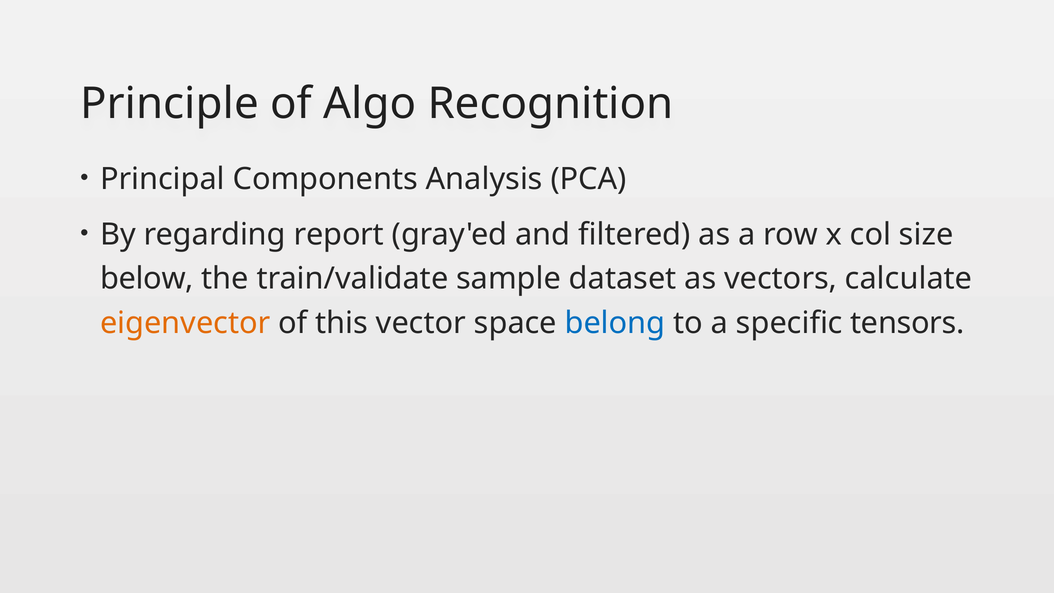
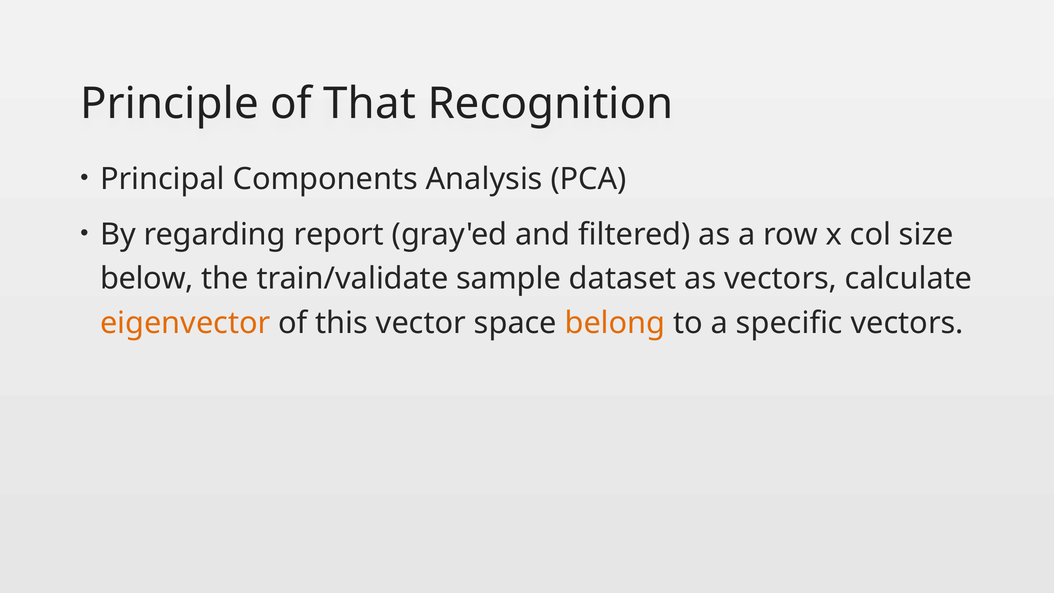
Algo: Algo -> That (370, 104)
belong colour: blue -> orange (615, 323)
specific tensors: tensors -> vectors (907, 323)
